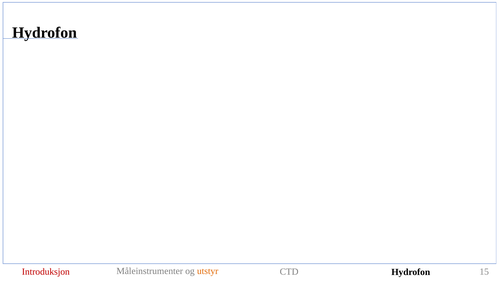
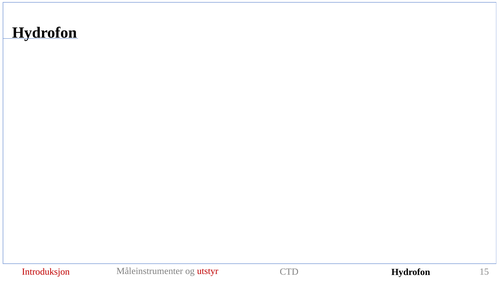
utstyr colour: orange -> red (208, 271)
